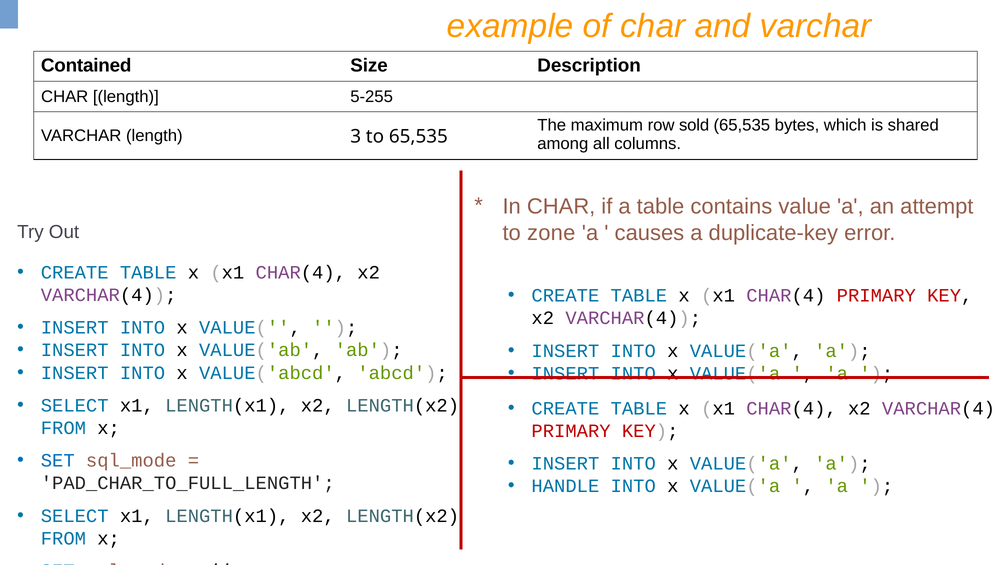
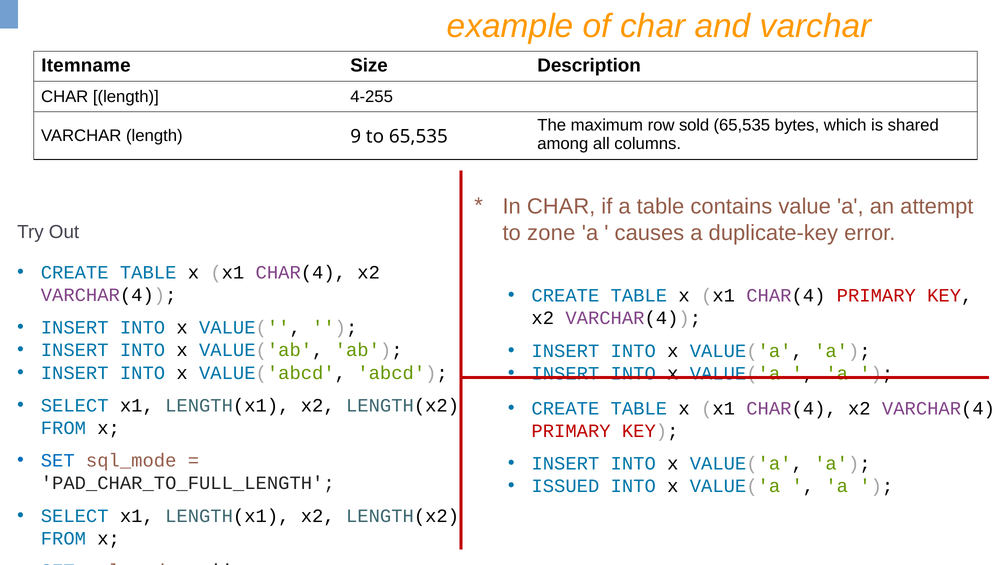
Contained: Contained -> Itemname (86, 66)
5-255: 5-255 -> 4-255 (372, 97)
3: 3 -> 9 (356, 137)
HANDLE: HANDLE -> ISSUED (565, 486)
